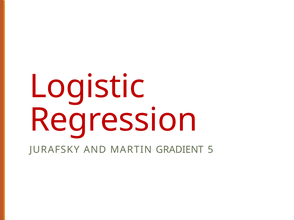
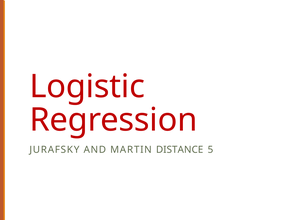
GRADIENT: GRADIENT -> DISTANCE (180, 150)
